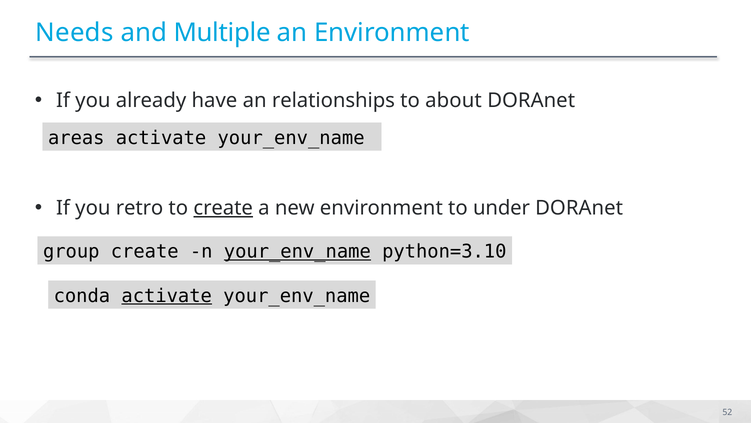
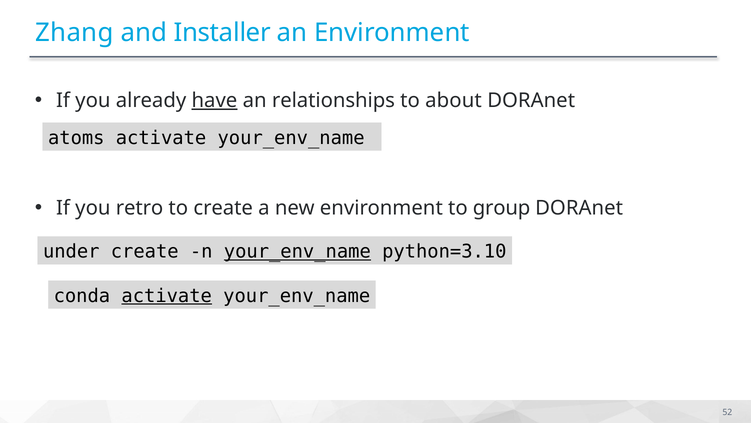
Needs: Needs -> Zhang (74, 33)
Multiple: Multiple -> Installer (222, 33)
have underline: none -> present (214, 100)
areas: areas -> atoms (76, 138)
create underline: present -> none (223, 208)
under: under -> group (502, 208)
group: group -> under (71, 251)
